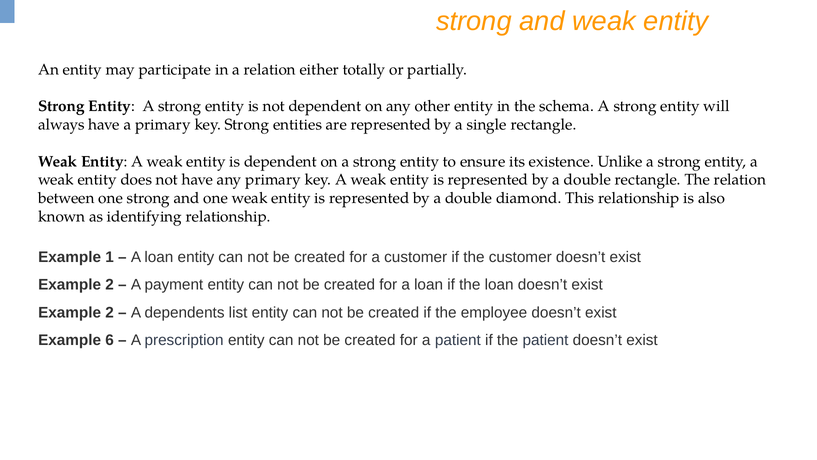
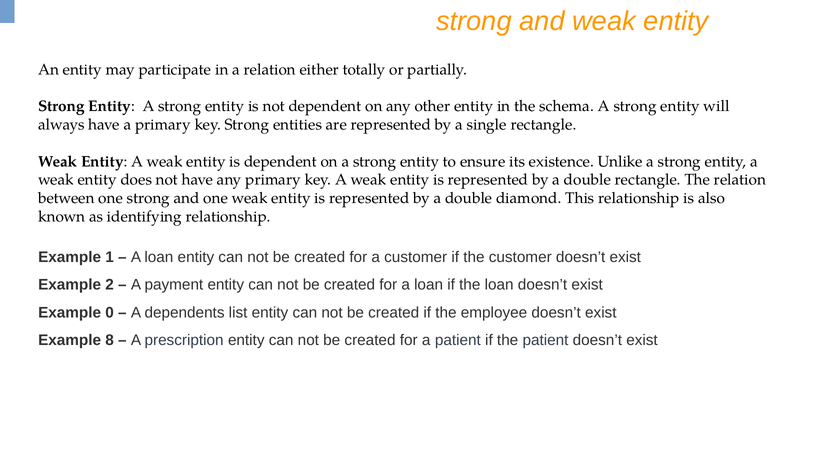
2: 2 -> 0 (110, 312)
6: 6 -> 8 (110, 340)
